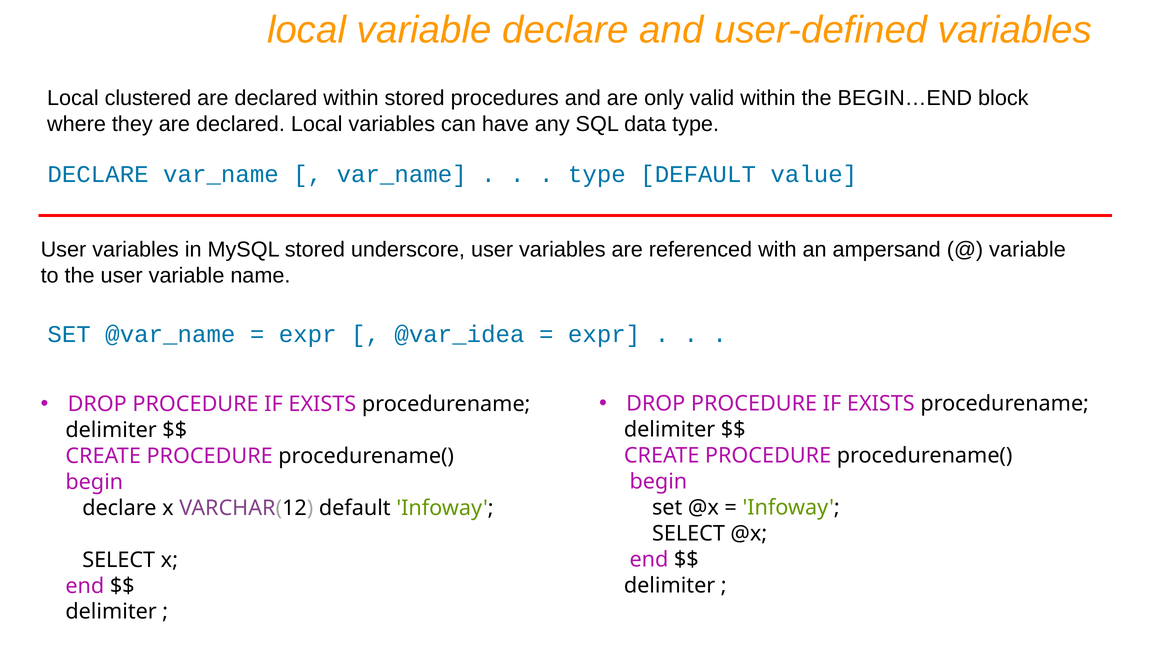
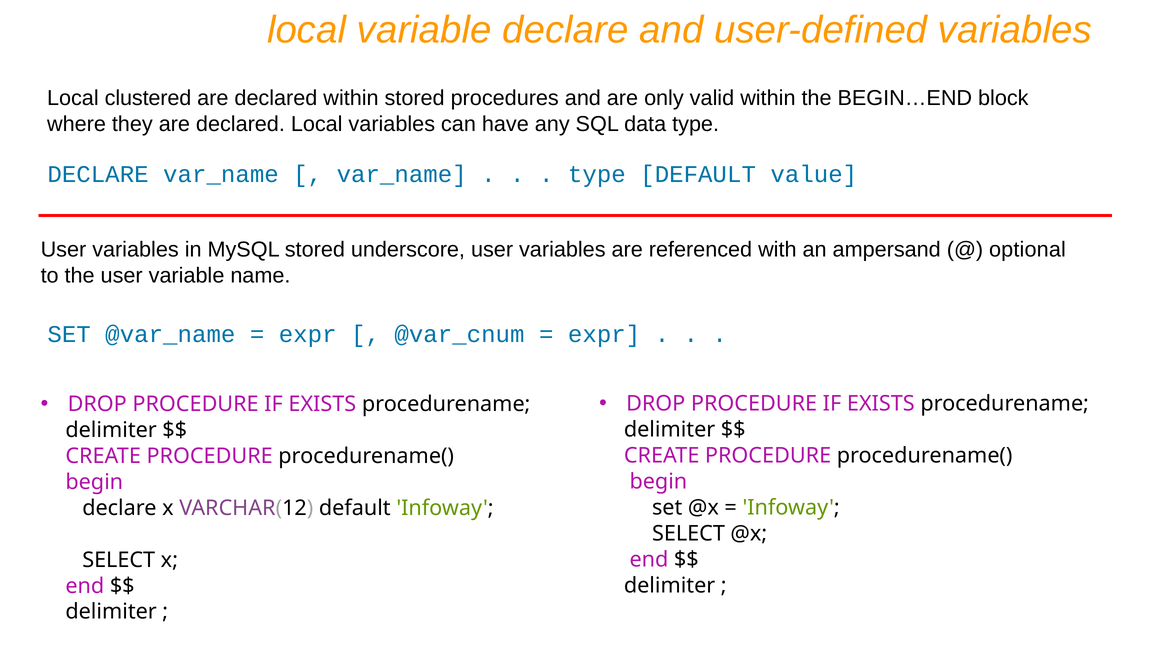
variable: variable -> optional (1027, 250)
@var_idea: @var_idea -> @var_cnum (459, 334)
